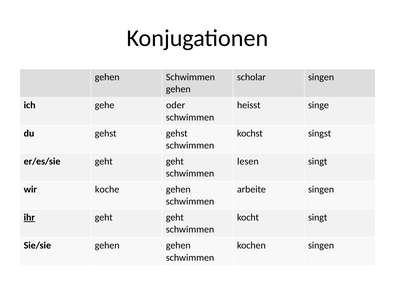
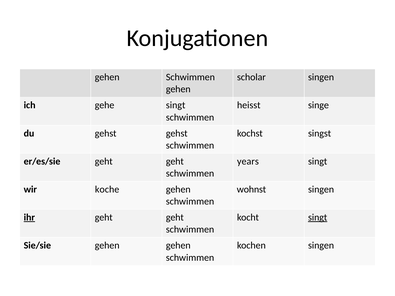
gehe oder: oder -> singt (176, 105)
lesen: lesen -> years (248, 161)
arbeite: arbeite -> wohnst (251, 190)
singt underline: none -> present (318, 218)
